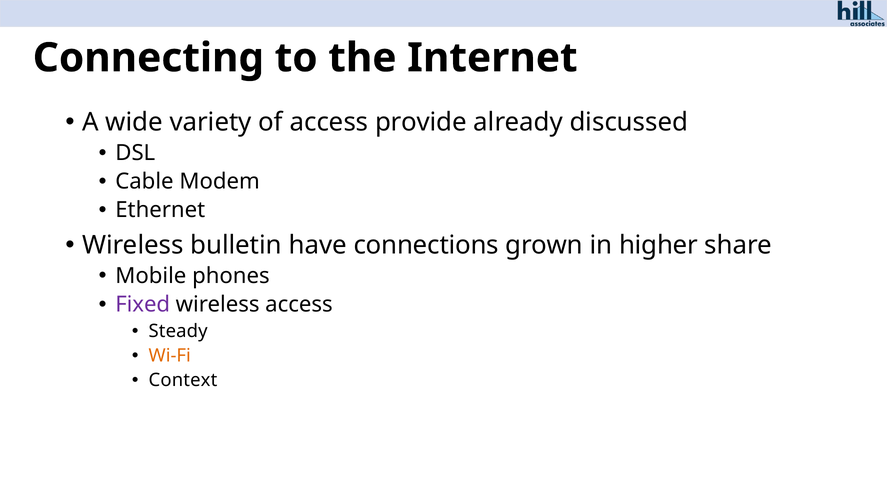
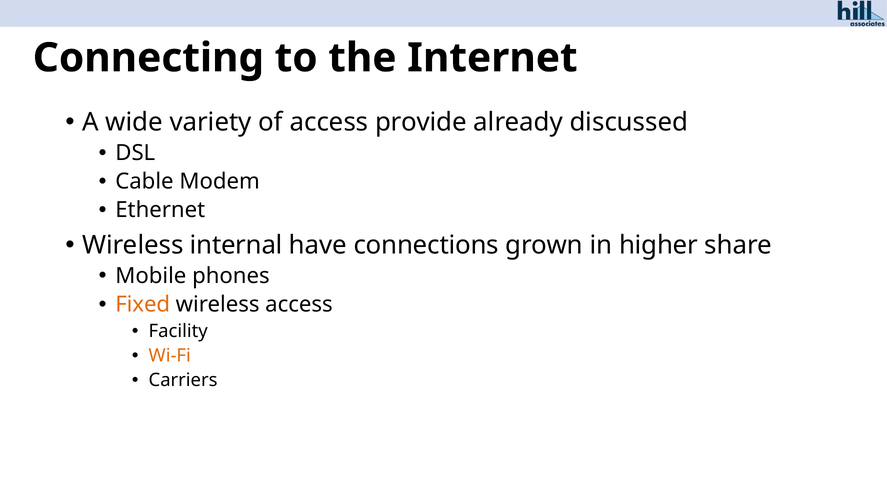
bulletin: bulletin -> internal (236, 245)
Fixed colour: purple -> orange (143, 304)
Steady: Steady -> Facility (178, 331)
Context: Context -> Carriers (183, 380)
